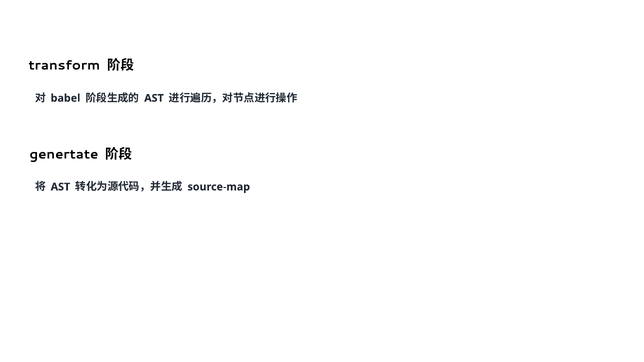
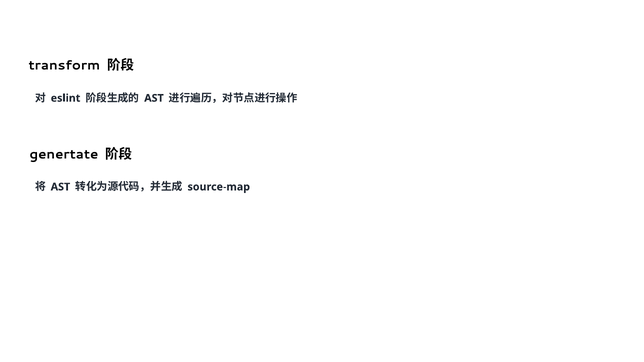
babel: babel -> eslint (66, 98)
